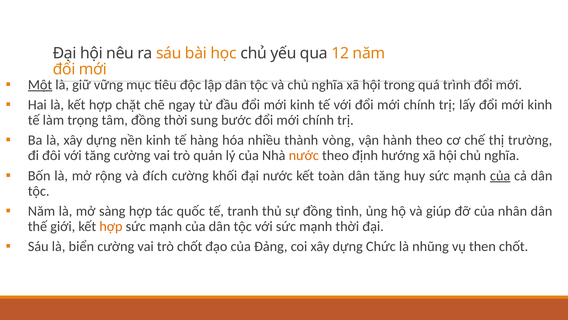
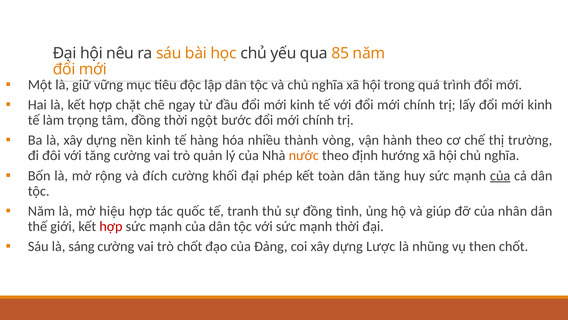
12: 12 -> 85 (340, 53)
Một underline: present -> none (40, 85)
sung: sung -> ngột (204, 120)
đại nước: nước -> phép (278, 175)
sàng: sàng -> hiệu (112, 211)
hợp colour: orange -> red (111, 226)
biển: biển -> sáng (81, 246)
Chức: Chức -> Lược (381, 246)
